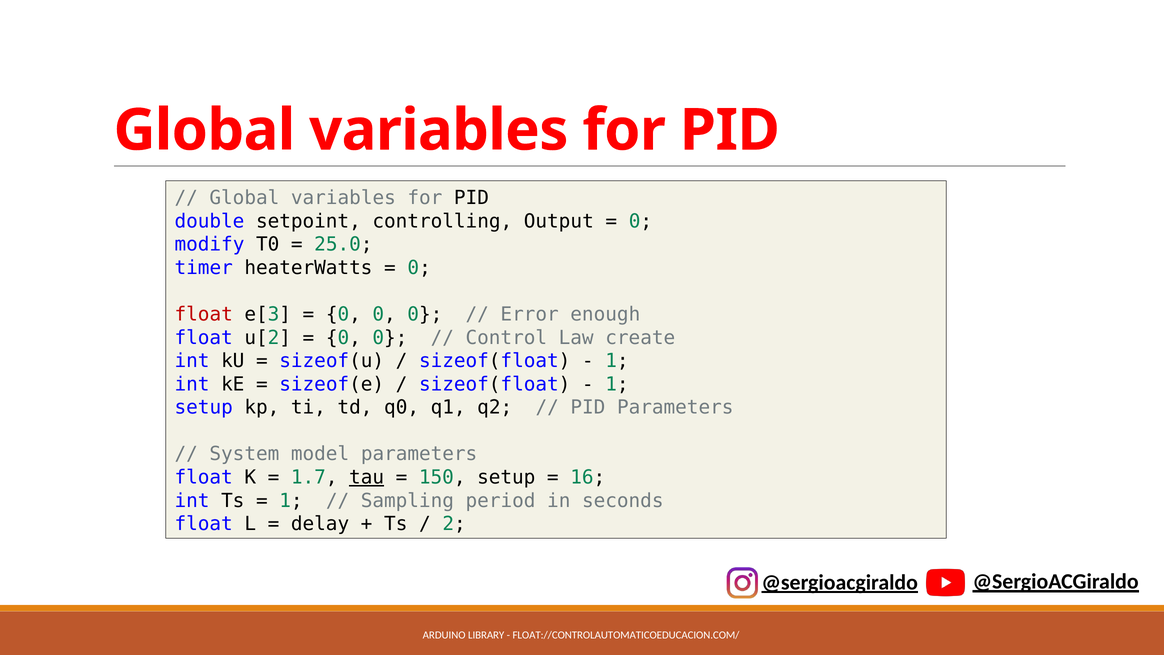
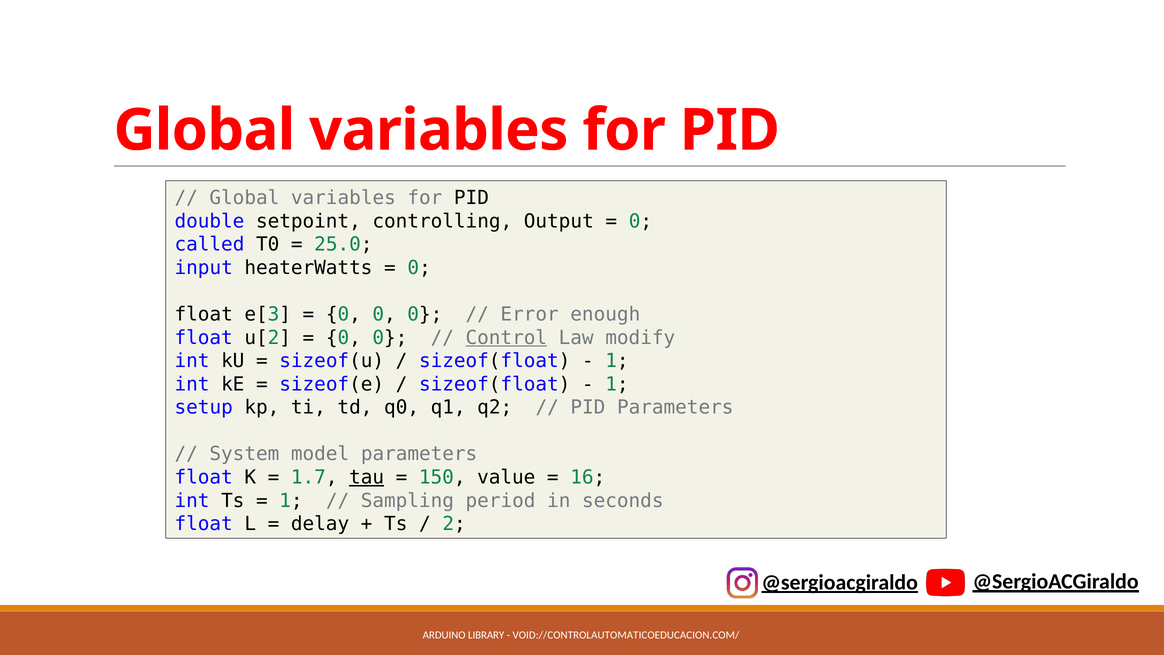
modify: modify -> called (209, 244)
timer: timer -> input (204, 268)
float colour: red -> black (204, 314)
Control underline: none -> present (506, 338)
create: create -> modify (640, 338)
150 setup: setup -> value (506, 477)
FLOAT://CONTROLAUTOMATICOEDUCACION.COM/: FLOAT://CONTROLAUTOMATICOEDUCACION.COM/ -> VOID://CONTROLAUTOMATICOEDUCACION.COM/ (626, 635)
